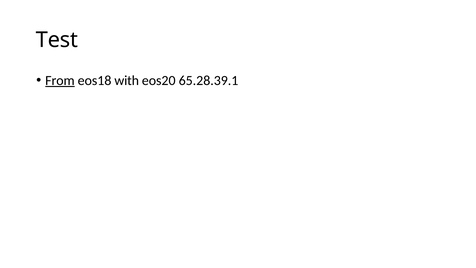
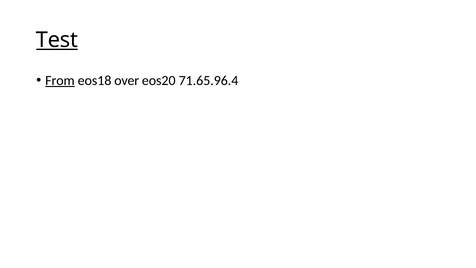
Test underline: none -> present (57, 40)
with: with -> over (127, 80)
65.28.39.1: 65.28.39.1 -> 71.65.96.4 (209, 80)
